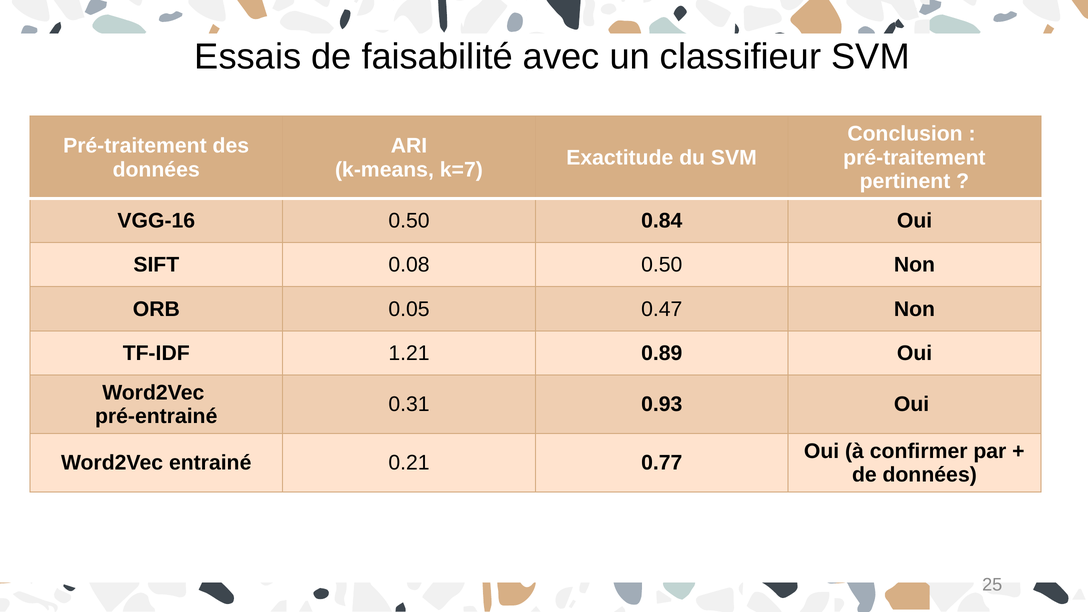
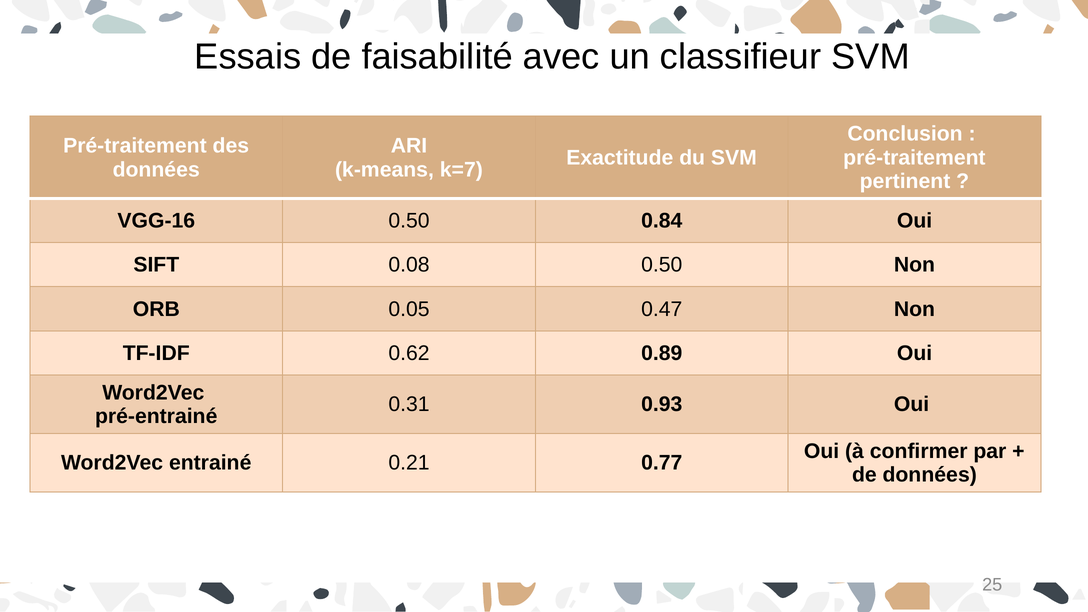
1.21: 1.21 -> 0.62 (409, 353)
